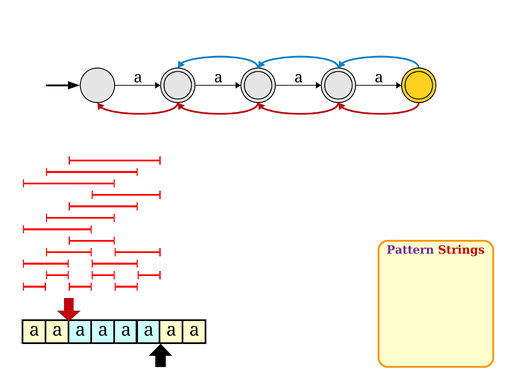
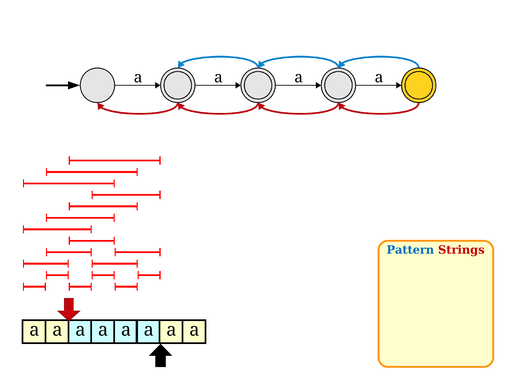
Pattern colour: purple -> blue (410, 250)
